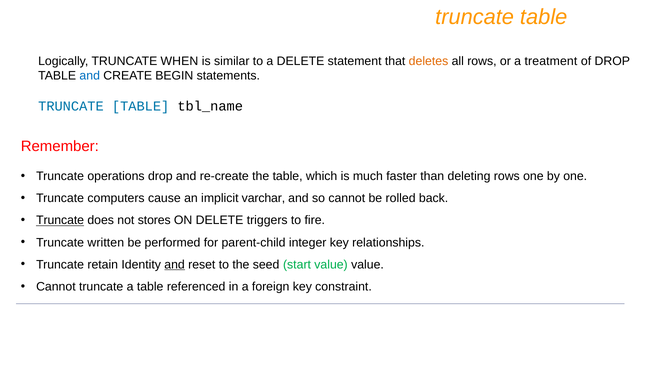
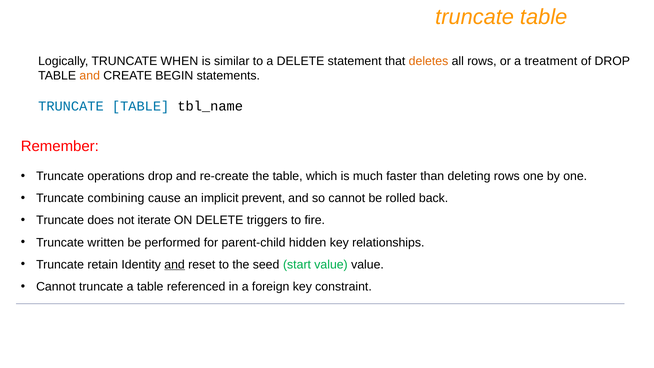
and colour: blue -> orange (90, 76)
computers: computers -> combining (116, 198)
varchar: varchar -> prevent (263, 198)
Truncate underline: present -> none (60, 220)
stores: stores -> iterate (154, 220)
integer: integer -> hidden (308, 242)
